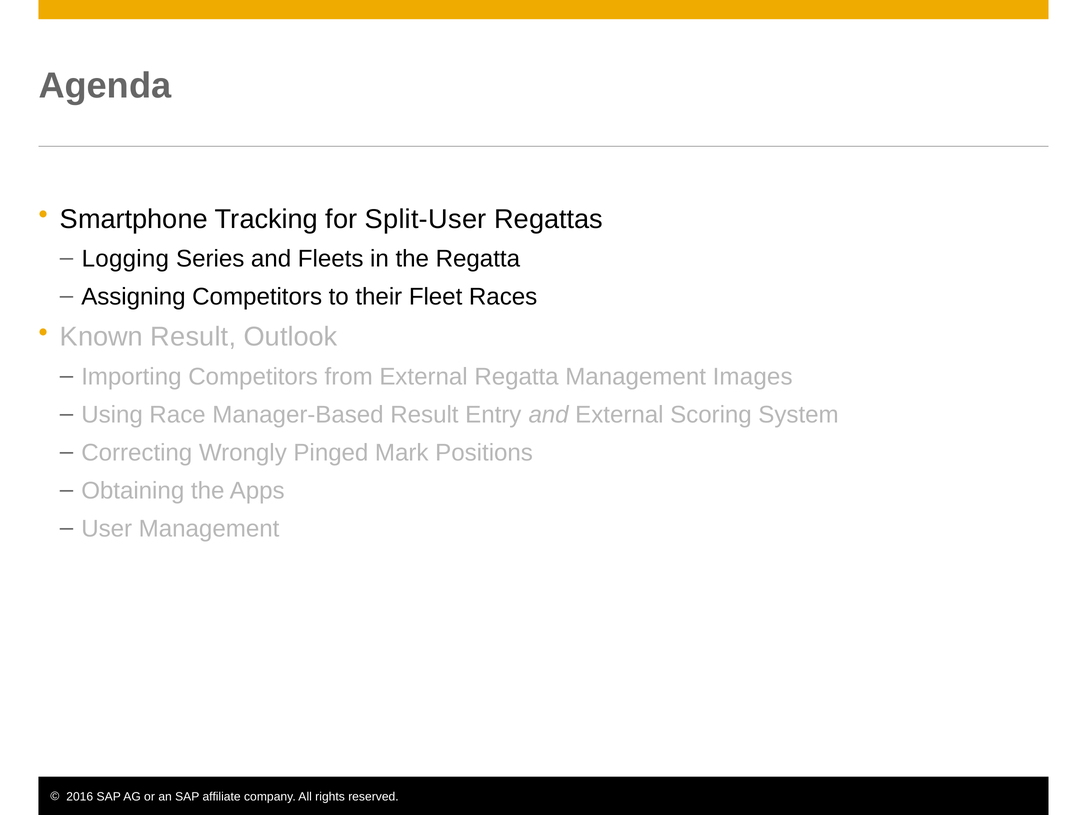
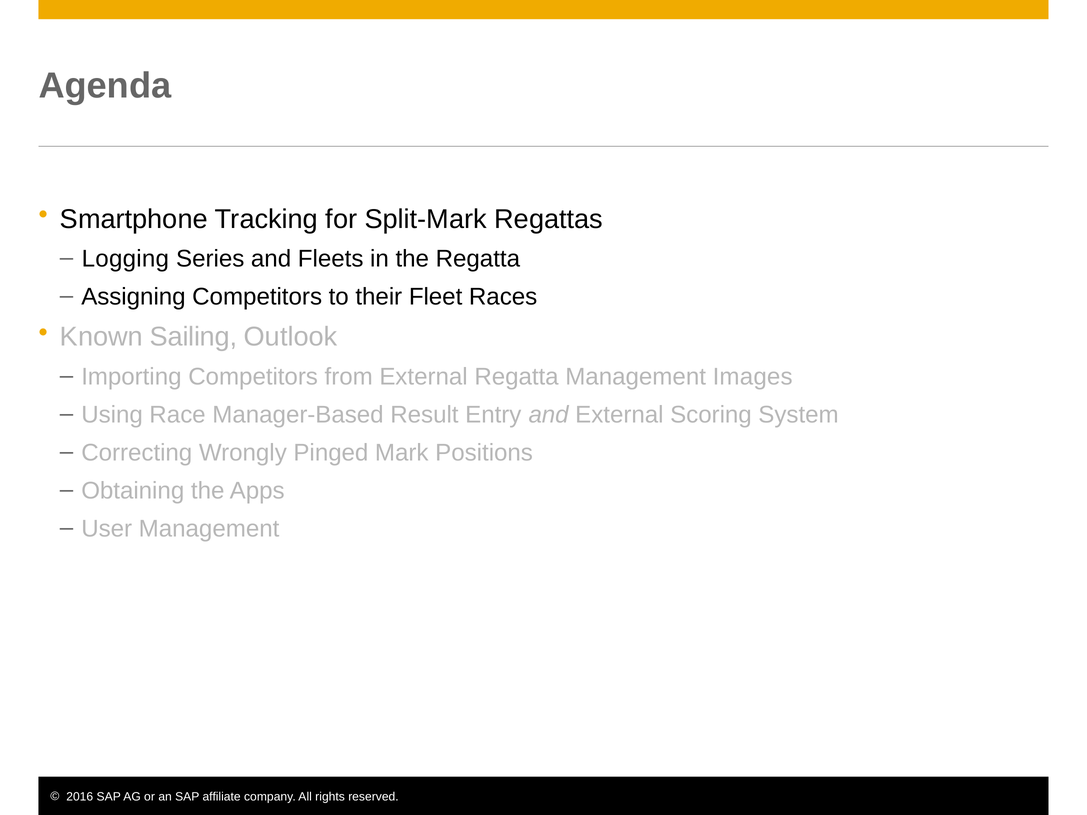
Split-User: Split-User -> Split-Mark (426, 219)
Known Result: Result -> Sailing (194, 337)
